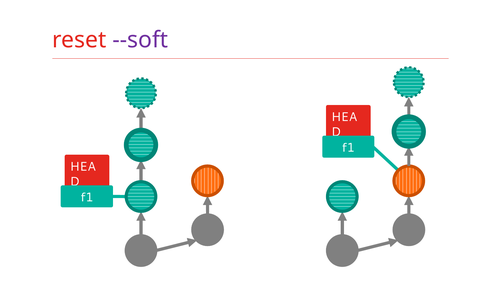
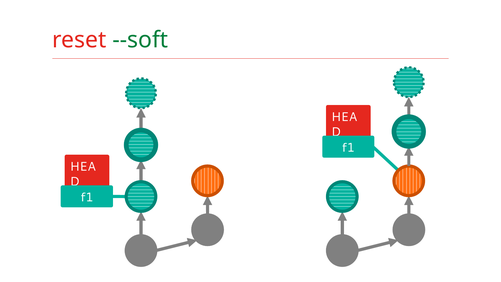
--soft colour: purple -> green (140, 40)
